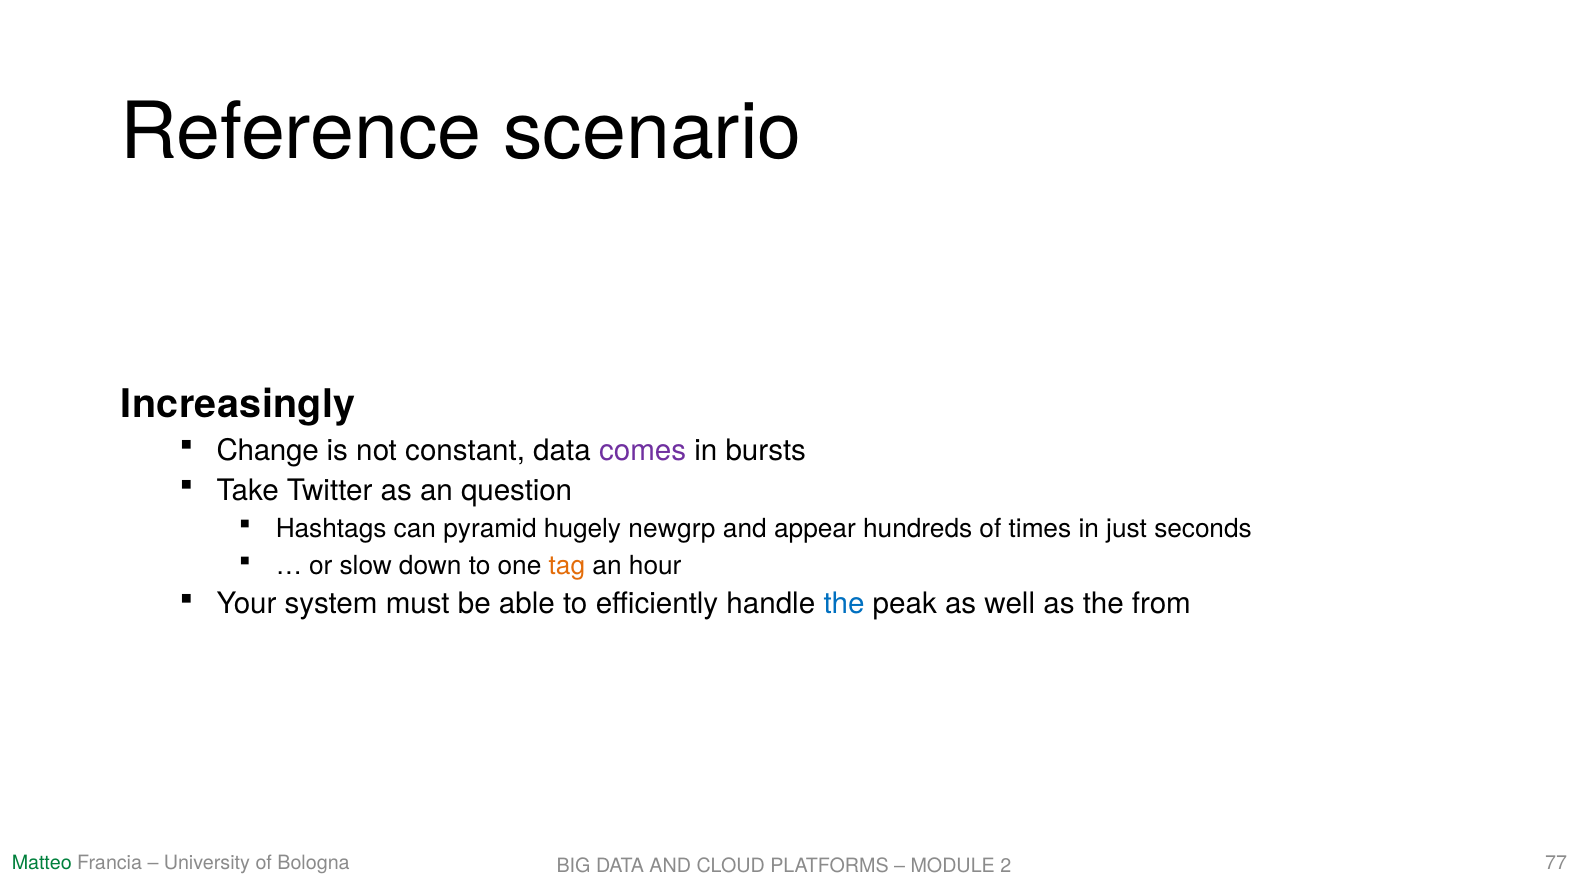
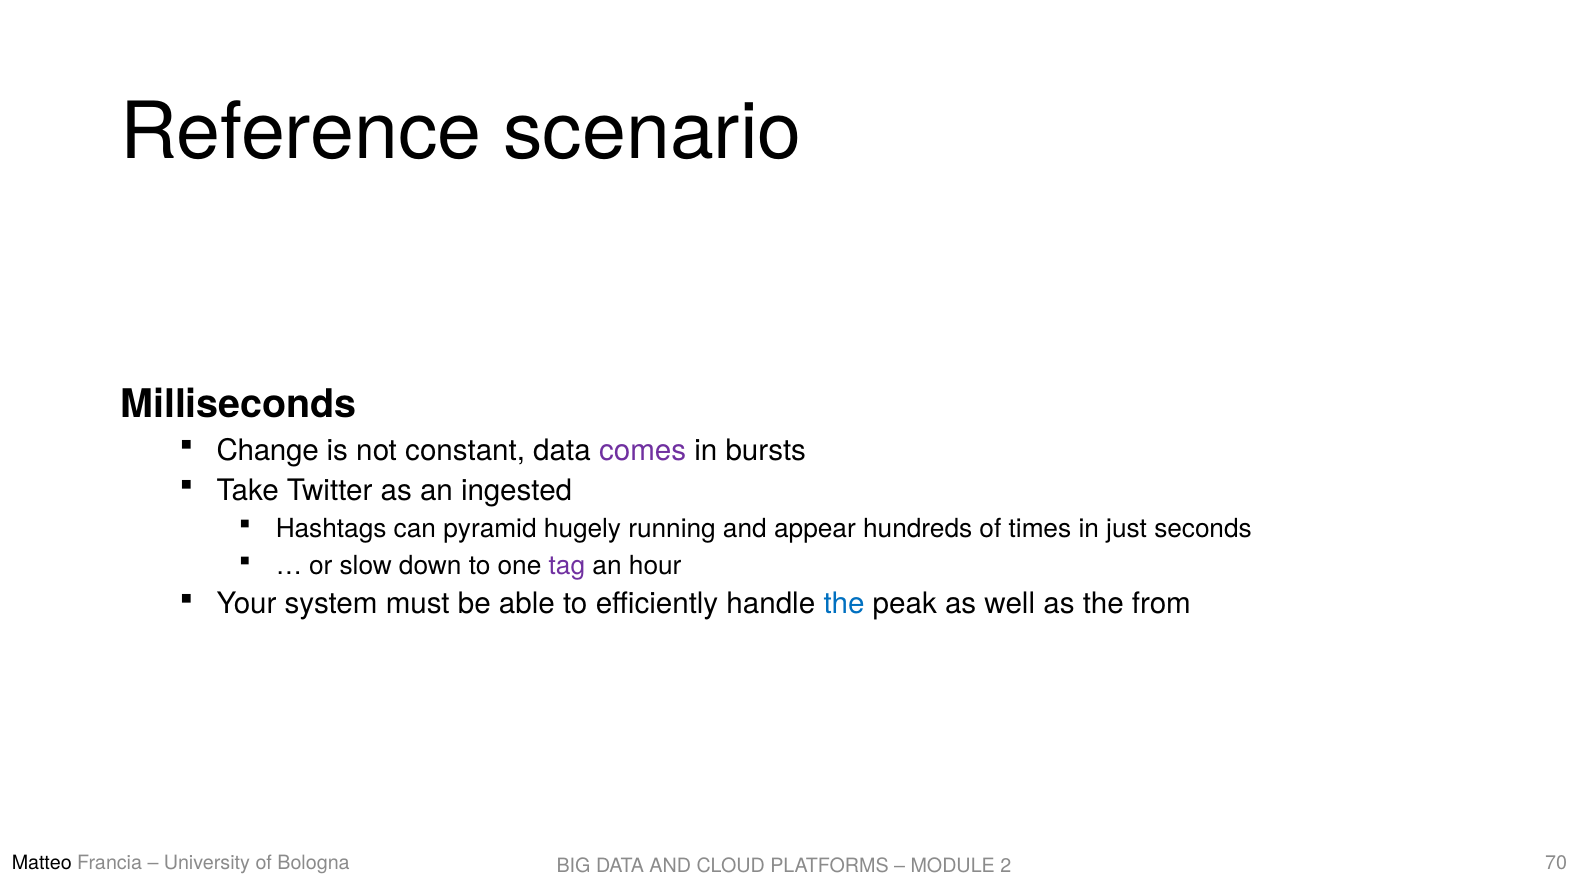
Increasingly: Increasingly -> Milliseconds (239, 405)
question: question -> ingested (517, 491)
newgrp: newgrp -> running (672, 529)
tag colour: orange -> purple (567, 566)
Matteo colour: green -> black (42, 864)
77: 77 -> 70 (1556, 864)
